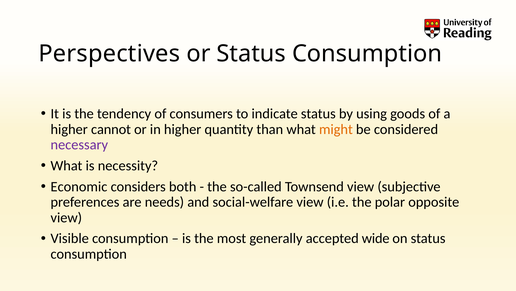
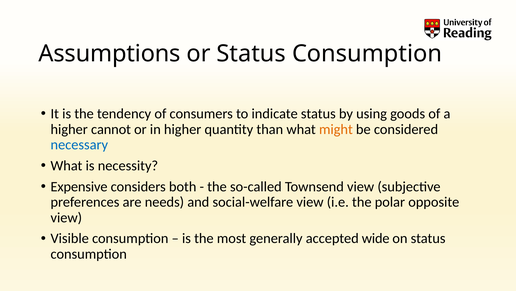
Perspectives: Perspectives -> Assumptions (110, 53)
necessary colour: purple -> blue (79, 144)
Economic: Economic -> Expensive (79, 186)
